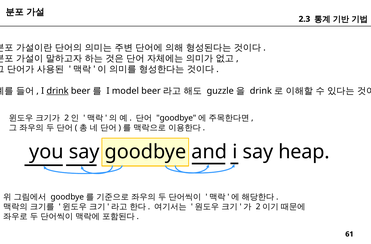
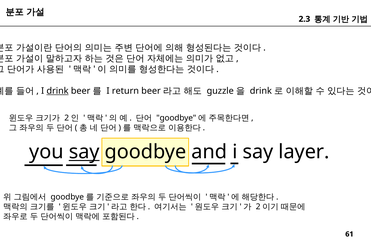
model: model -> return (125, 91)
say underline: none -> present (84, 152)
heap: heap -> layer (304, 152)
